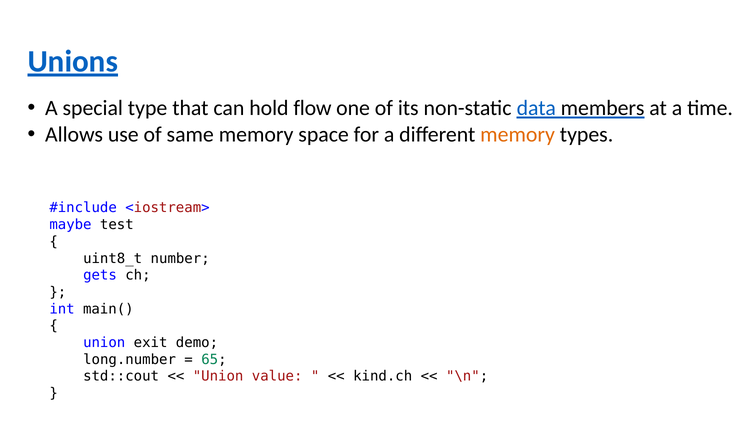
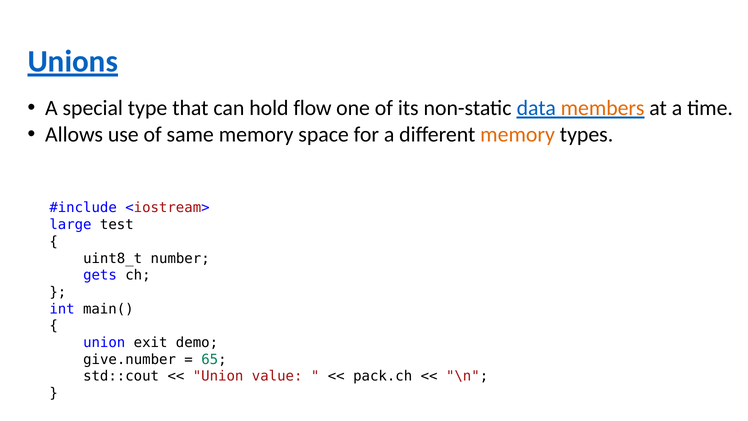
members colour: black -> orange (603, 108)
maybe: maybe -> large (70, 225)
long.number: long.number -> give.number (130, 359)
kind.ch: kind.ch -> pack.ch (383, 376)
